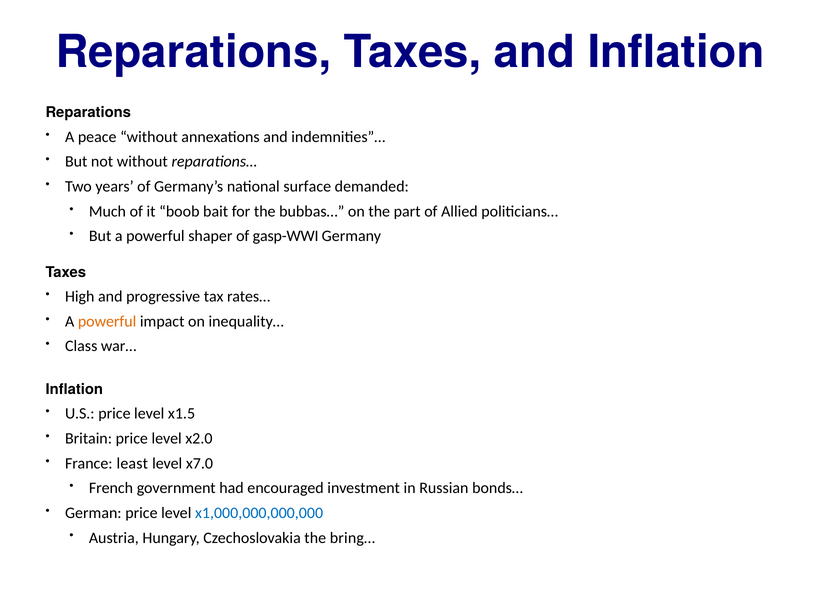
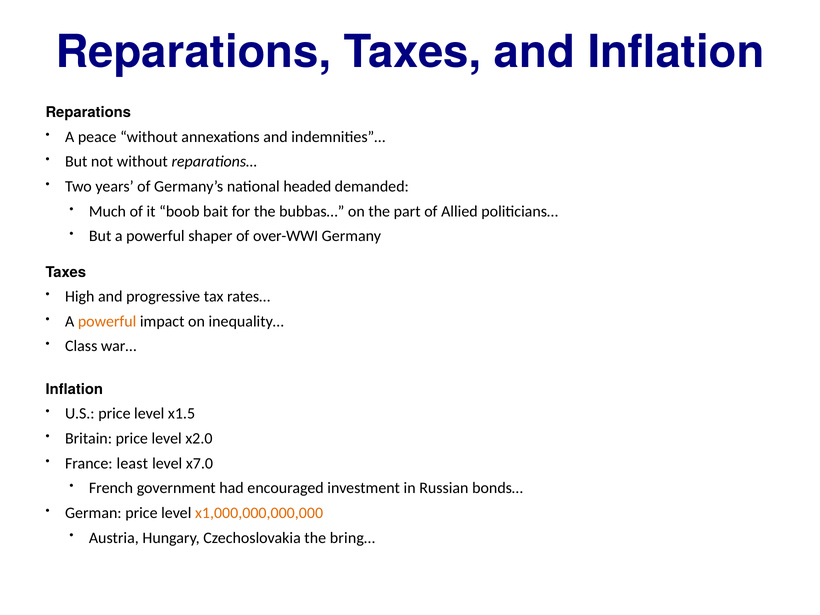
surface: surface -> headed (307, 186)
gasp-WWI: gasp-WWI -> over-WWI (286, 236)
x1,000,000,000,000 colour: blue -> orange (259, 513)
